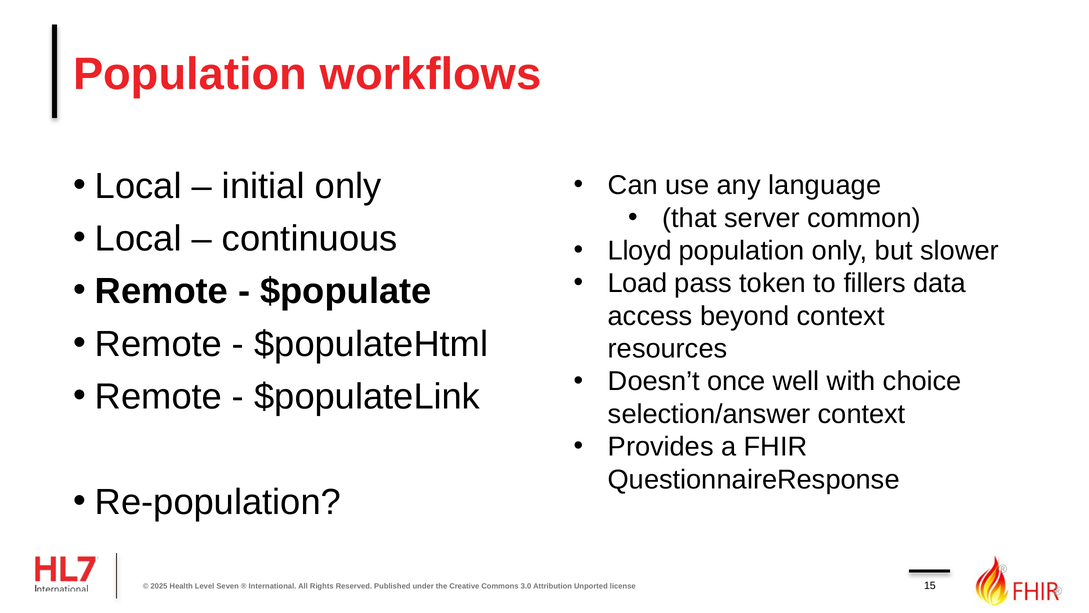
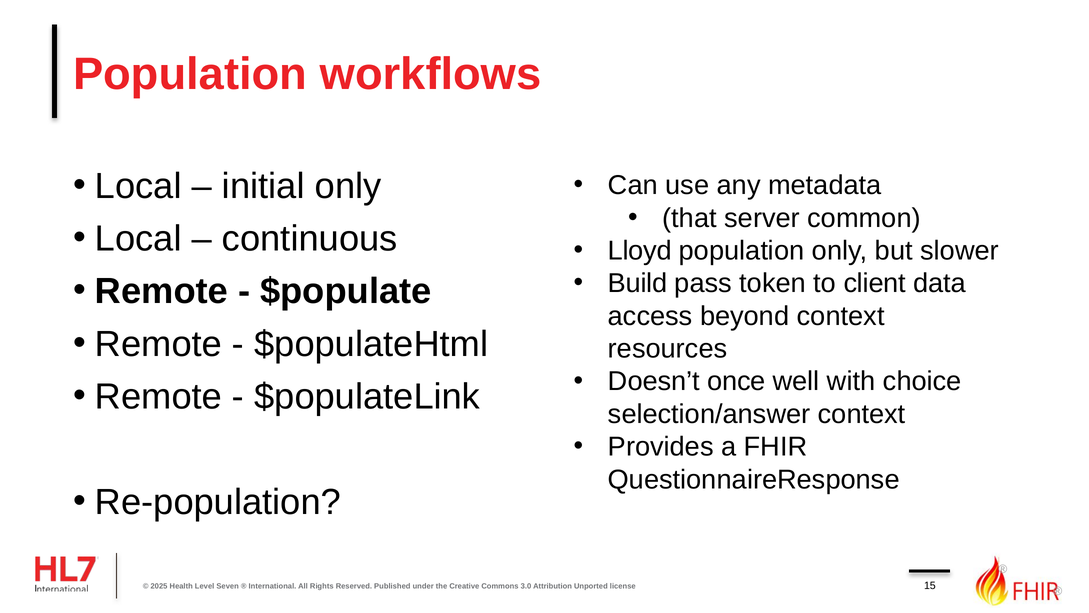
language: language -> metadata (825, 185)
Load: Load -> Build (637, 283)
fillers: fillers -> client (875, 283)
